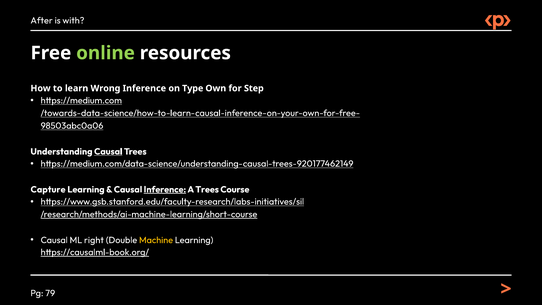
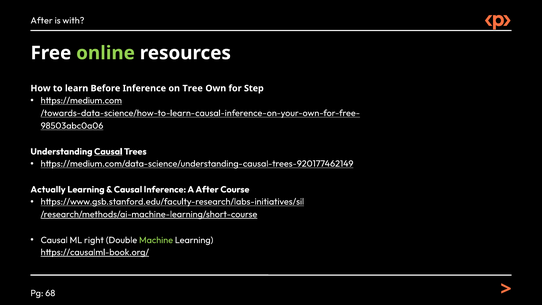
Wrong: Wrong -> Before (105, 88)
Type: Type -> Tree (193, 88)
Capture: Capture -> Actually (48, 189)
Inference underline: present -> none (165, 189)
A Trees: Trees -> After (207, 189)
Machine colour: yellow -> light green (156, 240)
79: 79 -> 68 (50, 293)
